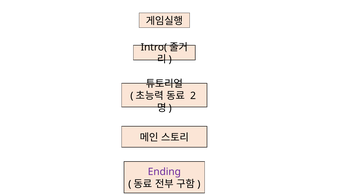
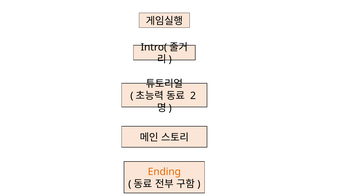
Ending colour: purple -> orange (164, 172)
